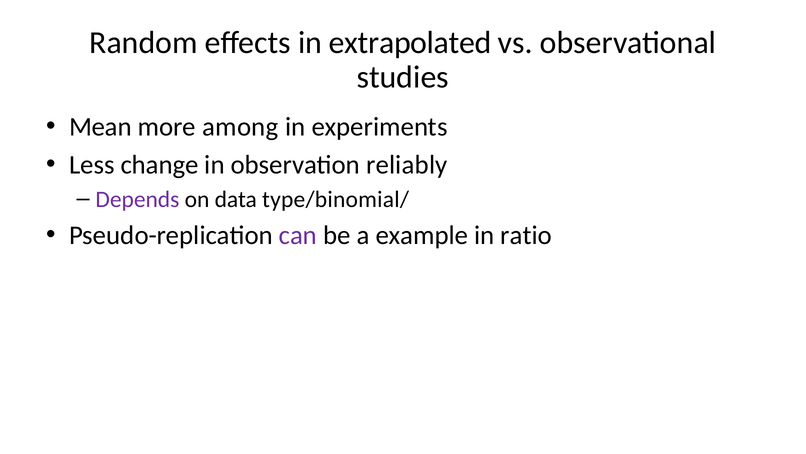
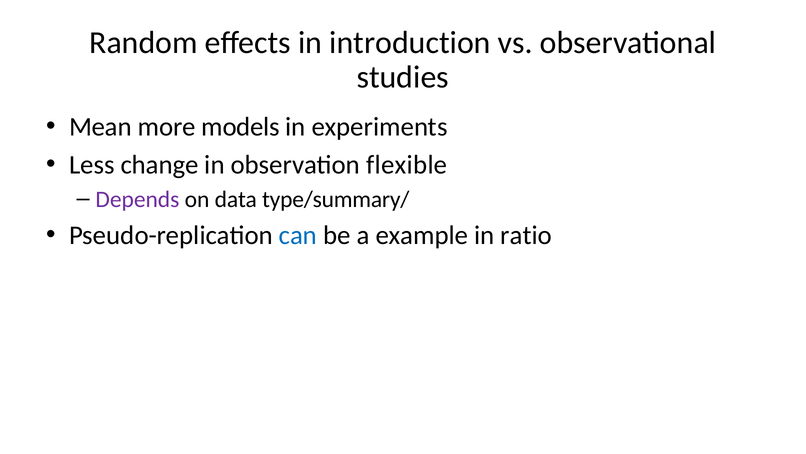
extrapolated: extrapolated -> introduction (410, 43)
among: among -> models (241, 127)
reliably: reliably -> flexible (407, 164)
type/binomial/: type/binomial/ -> type/summary/ (336, 199)
can colour: purple -> blue (298, 235)
